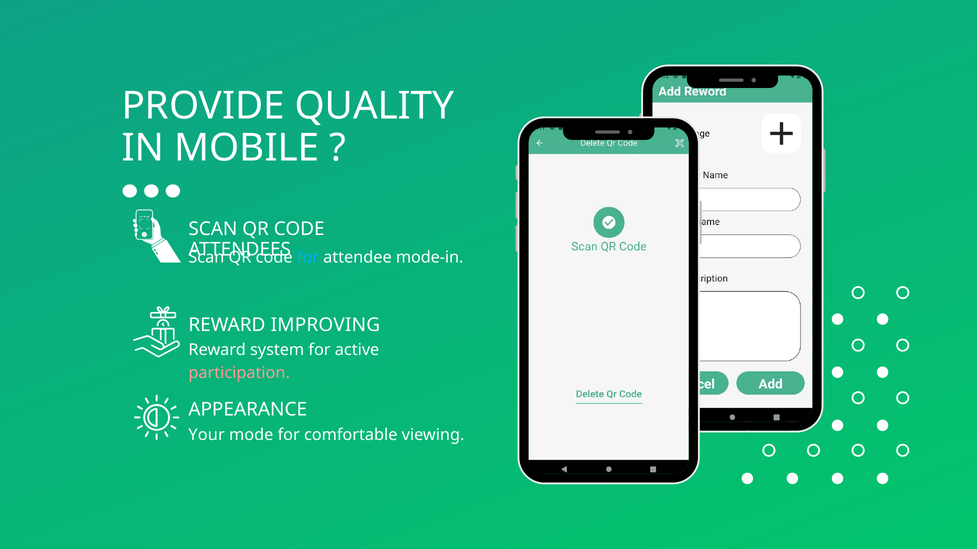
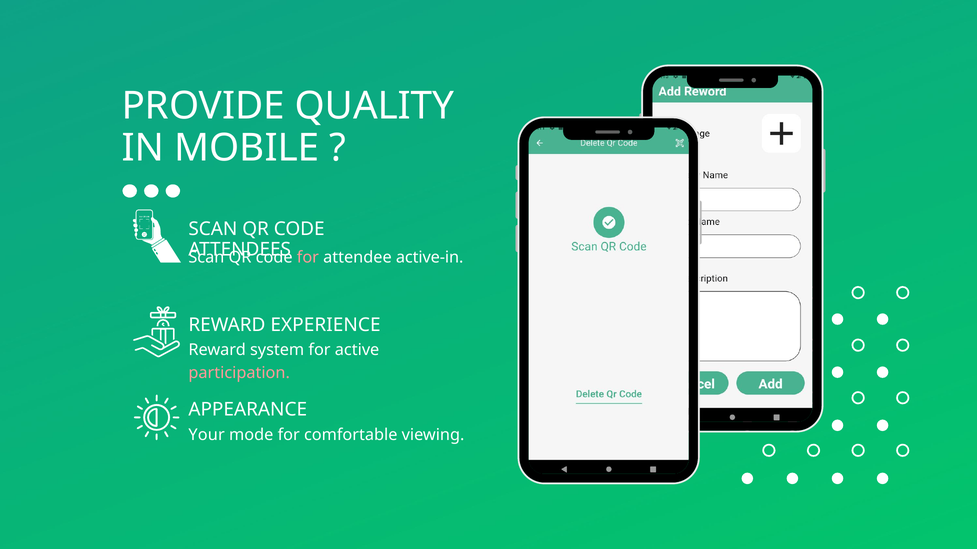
for colour: light blue -> pink (308, 258)
mode-in: mode-in -> active-in (430, 258)
IMPROVING: IMPROVING -> EXPERIENCE (325, 325)
